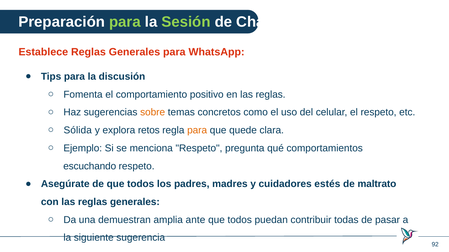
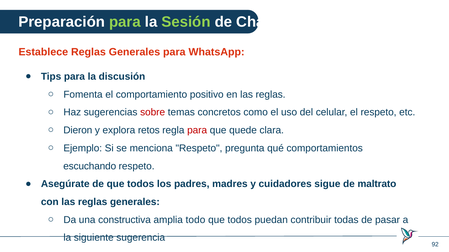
sobre colour: orange -> red (153, 113)
Sólida: Sólida -> Dieron (78, 131)
para colour: orange -> red (197, 131)
estés: estés -> sigue (327, 184)
demuestran: demuestran -> constructiva (124, 220)
ante: ante -> todo (195, 220)
